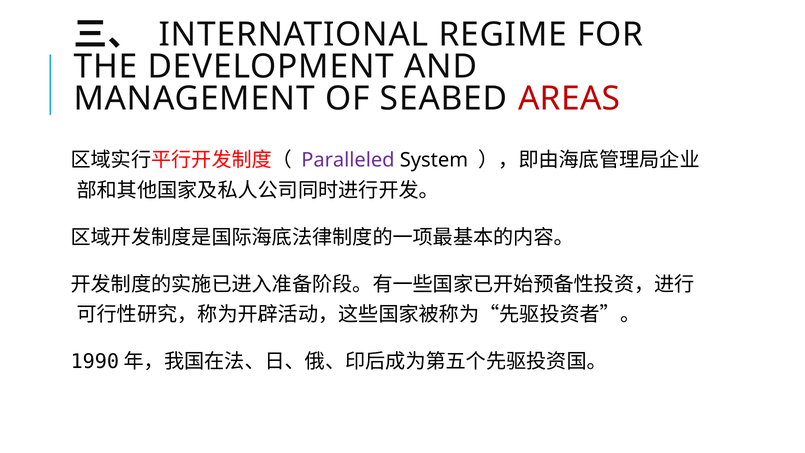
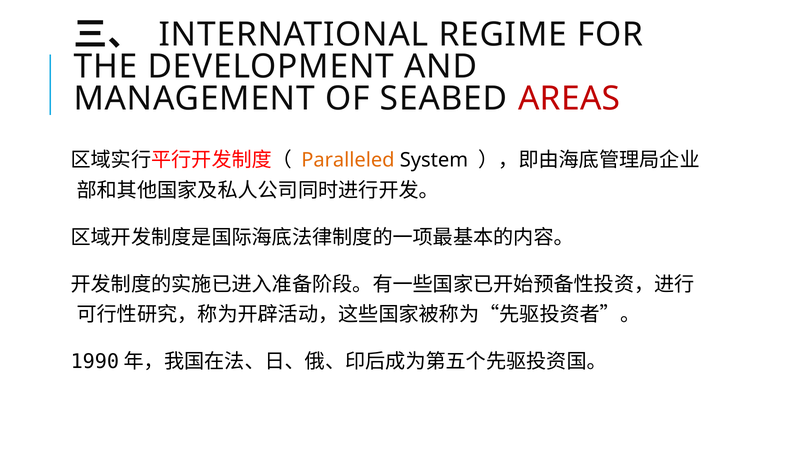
Paralleled colour: purple -> orange (348, 160)
